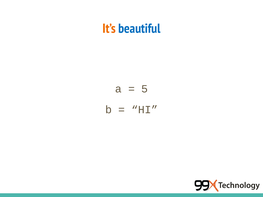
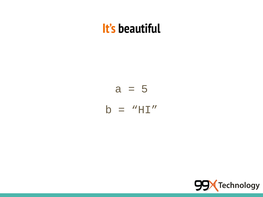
beautiful colour: blue -> black (139, 29)
